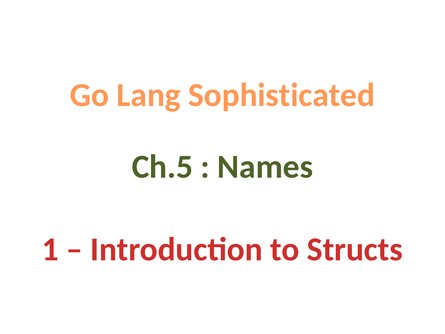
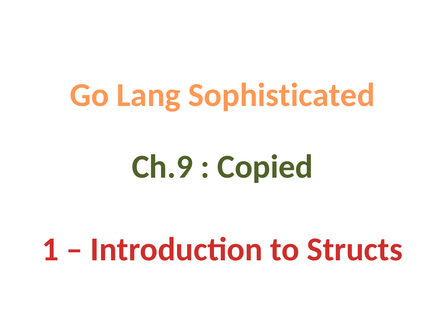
Ch.5: Ch.5 -> Ch.9 (162, 167)
Names: Names -> Copied (265, 167)
